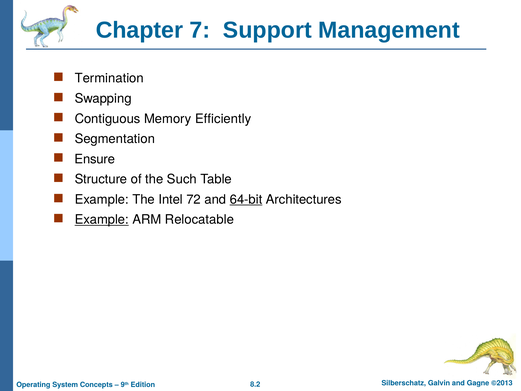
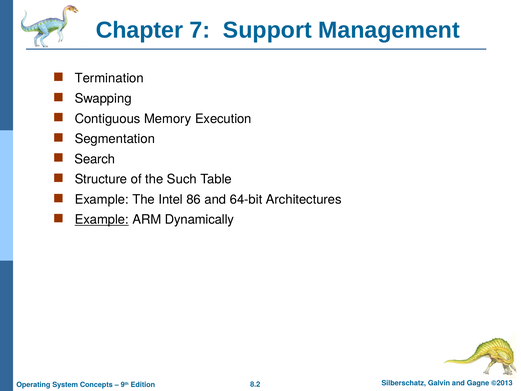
Efficiently: Efficiently -> Execution (223, 119)
Ensure: Ensure -> Search (95, 159)
72: 72 -> 86 (194, 199)
64-bit underline: present -> none (246, 199)
Relocatable: Relocatable -> Dynamically (199, 220)
